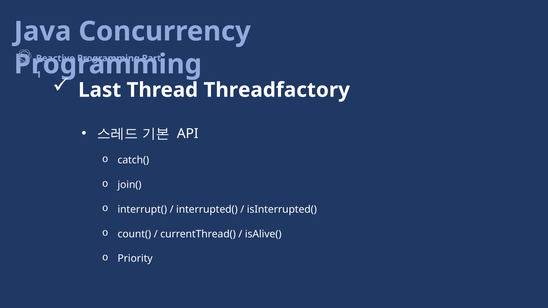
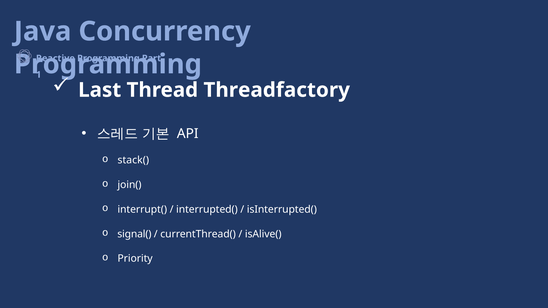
catch(: catch( -> stack( (133, 160)
count(: count( -> signal( (134, 234)
